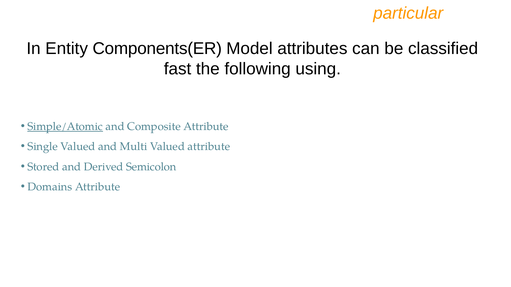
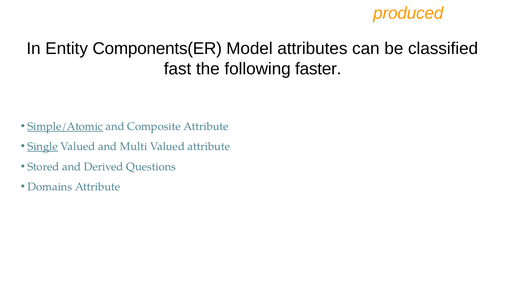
particular: particular -> produced (408, 13)
using: using -> faster (318, 69)
Single underline: none -> present (43, 147)
Semicolon: Semicolon -> Questions (151, 167)
